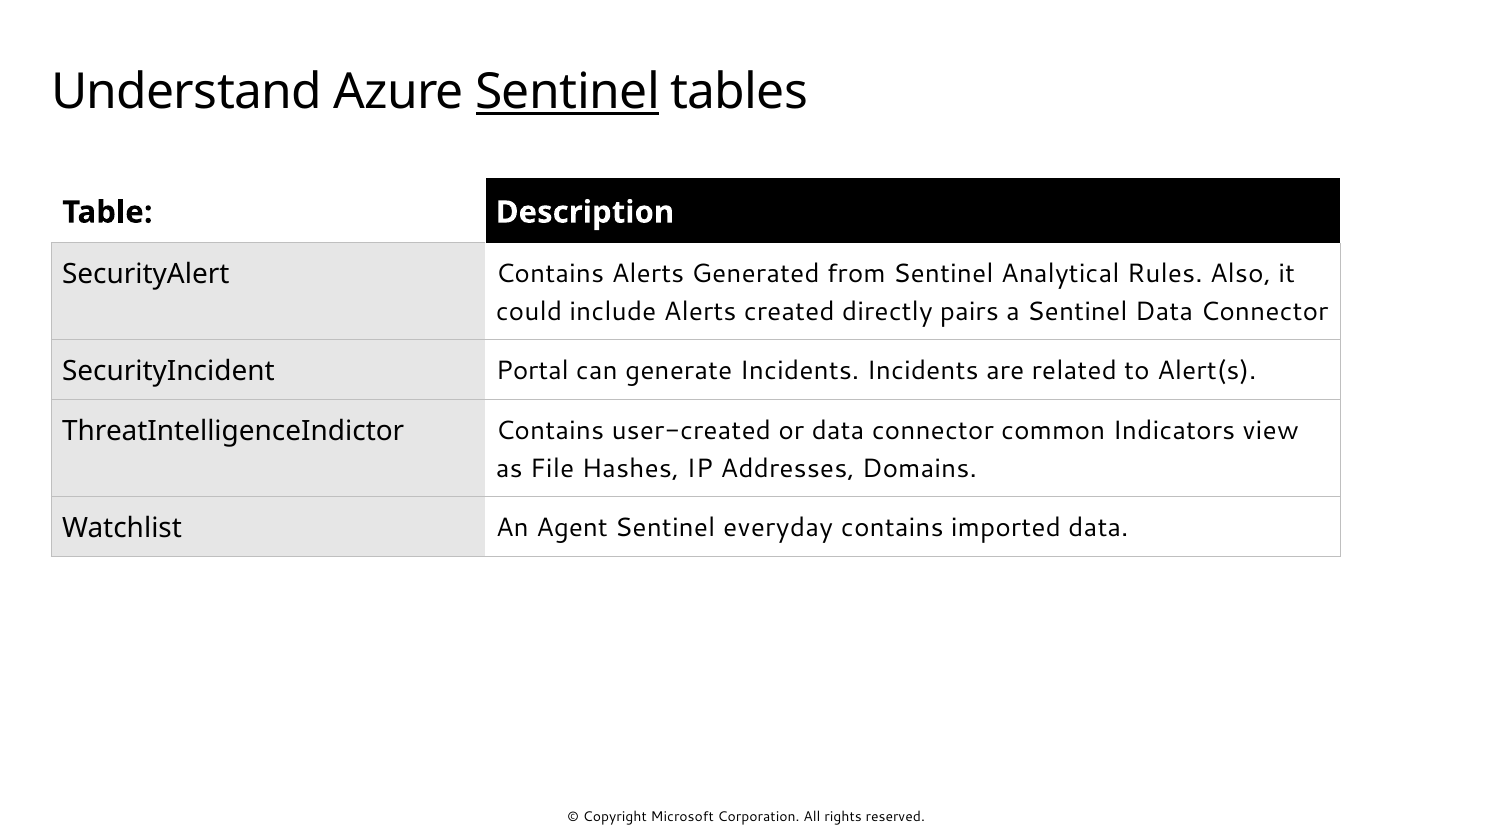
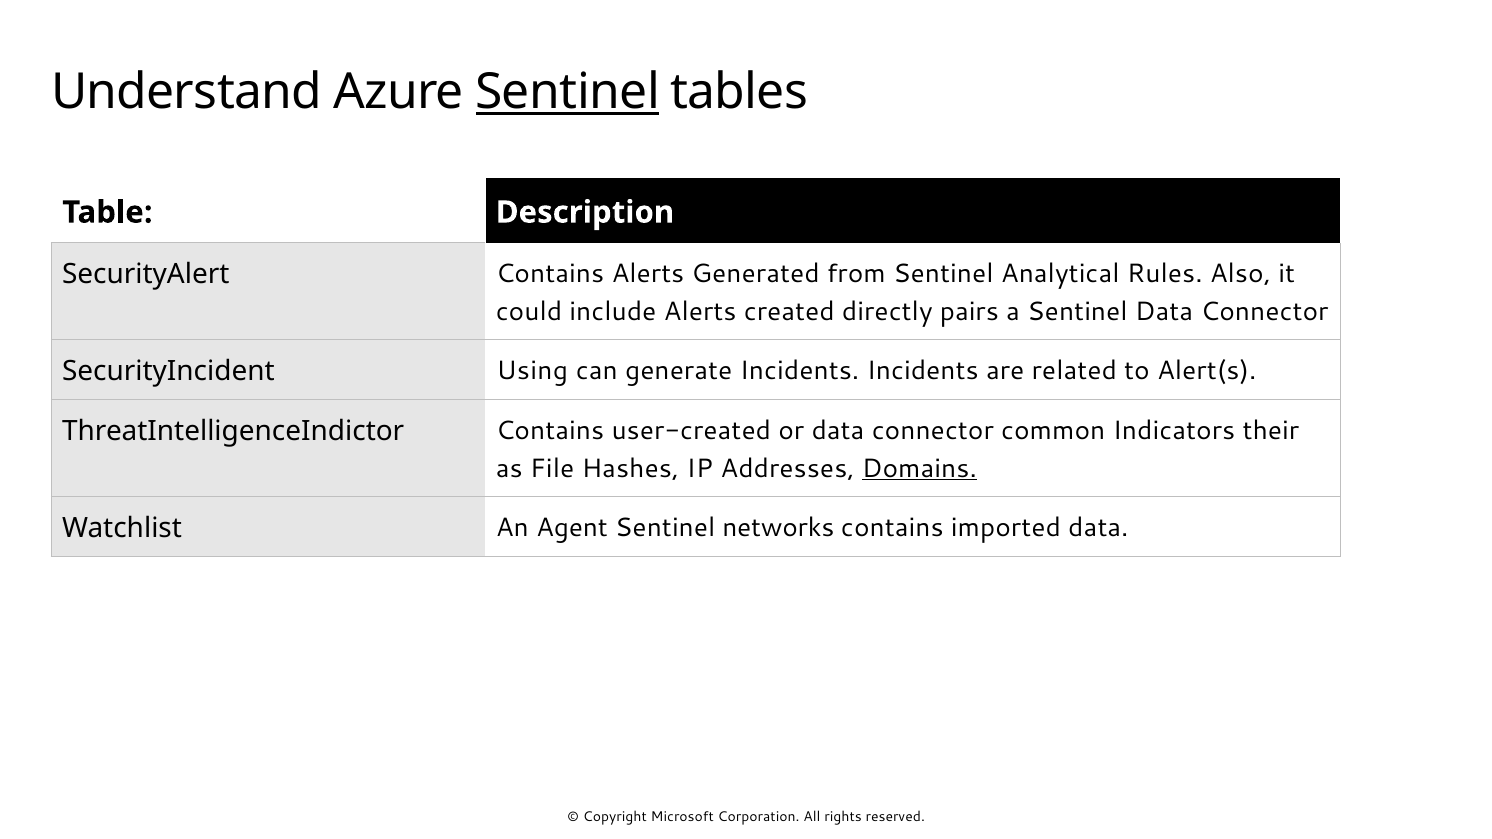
Portal: Portal -> Using (532, 371)
view: view -> their (1271, 431)
Domains underline: none -> present (919, 468)
everyday: everyday -> networks (778, 528)
